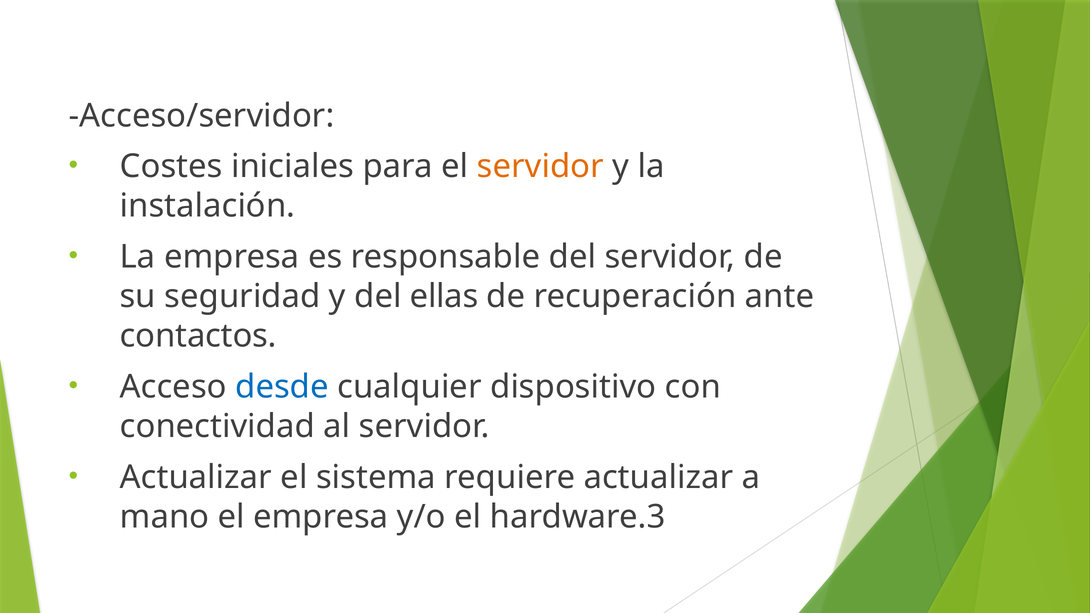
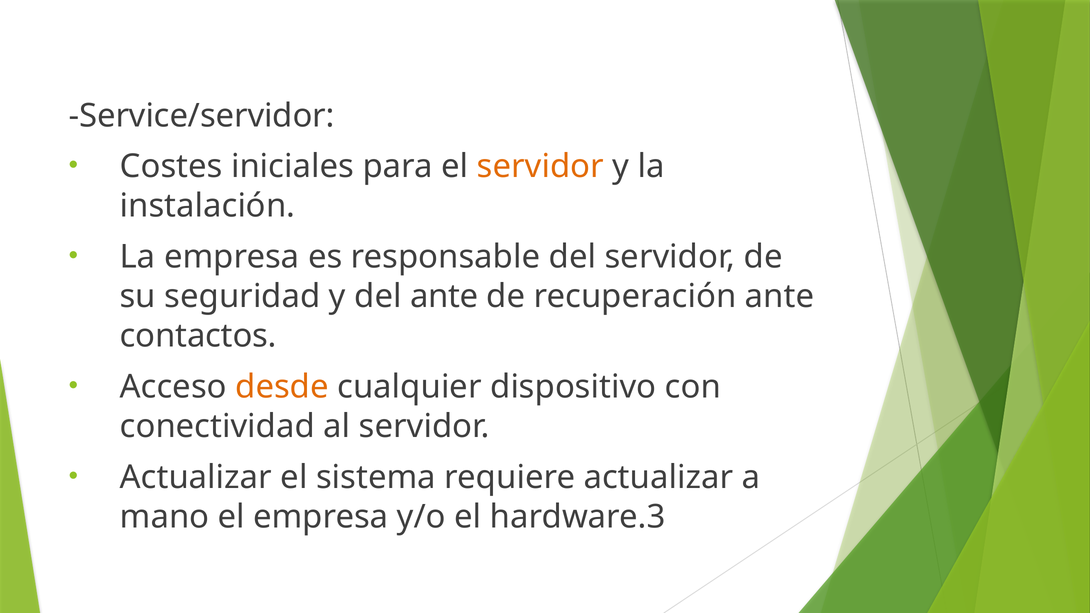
Acceso/servidor: Acceso/servidor -> Service/servidor (202, 116)
del ellas: ellas -> ante (444, 297)
desde colour: blue -> orange (282, 387)
